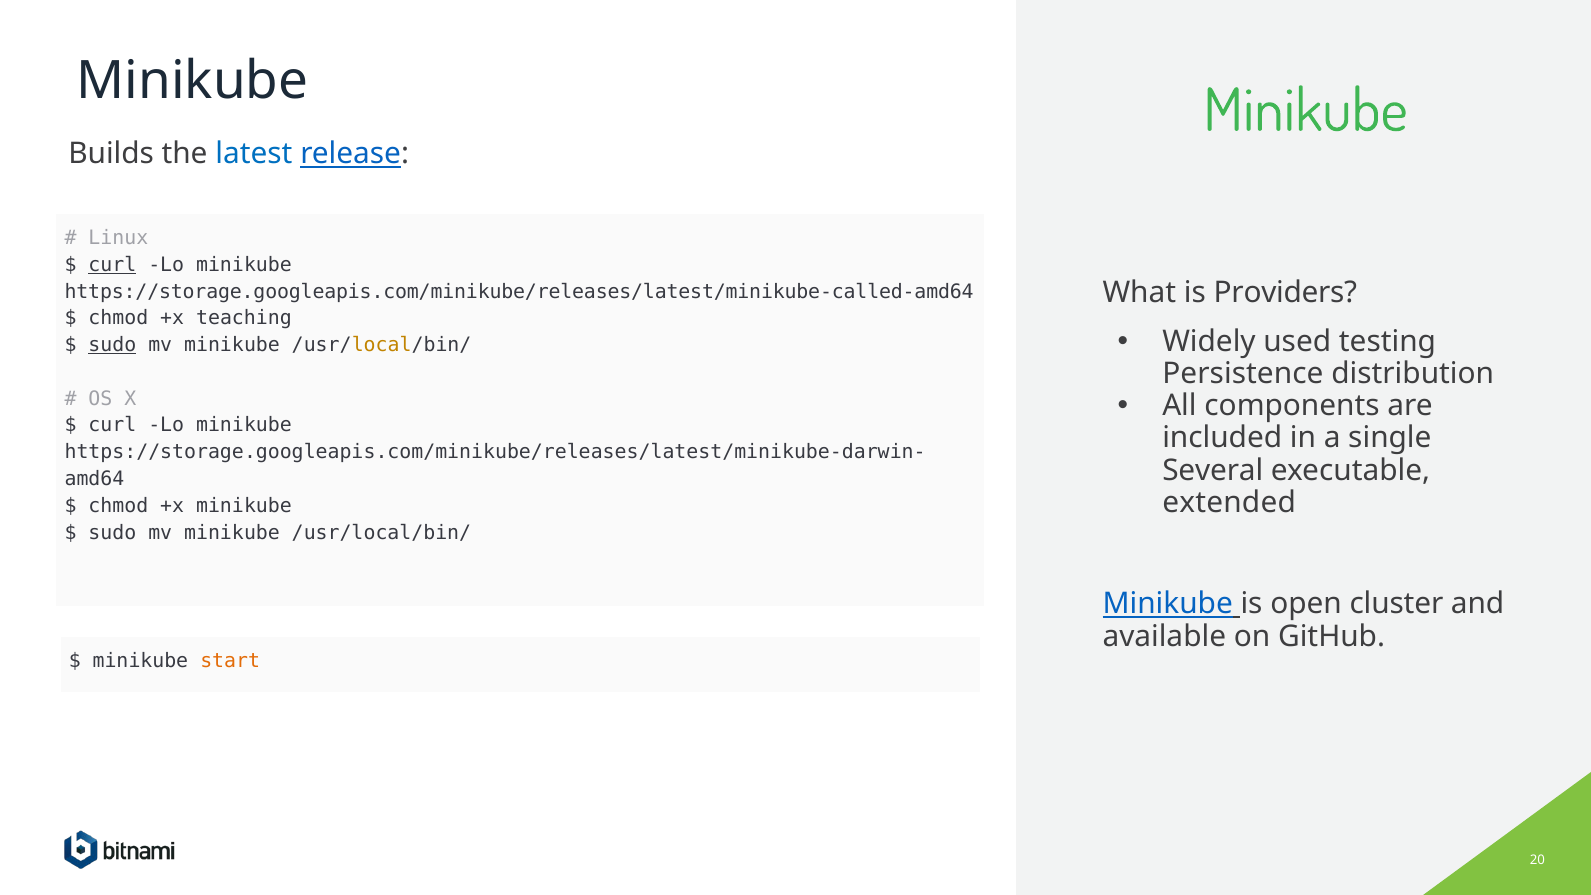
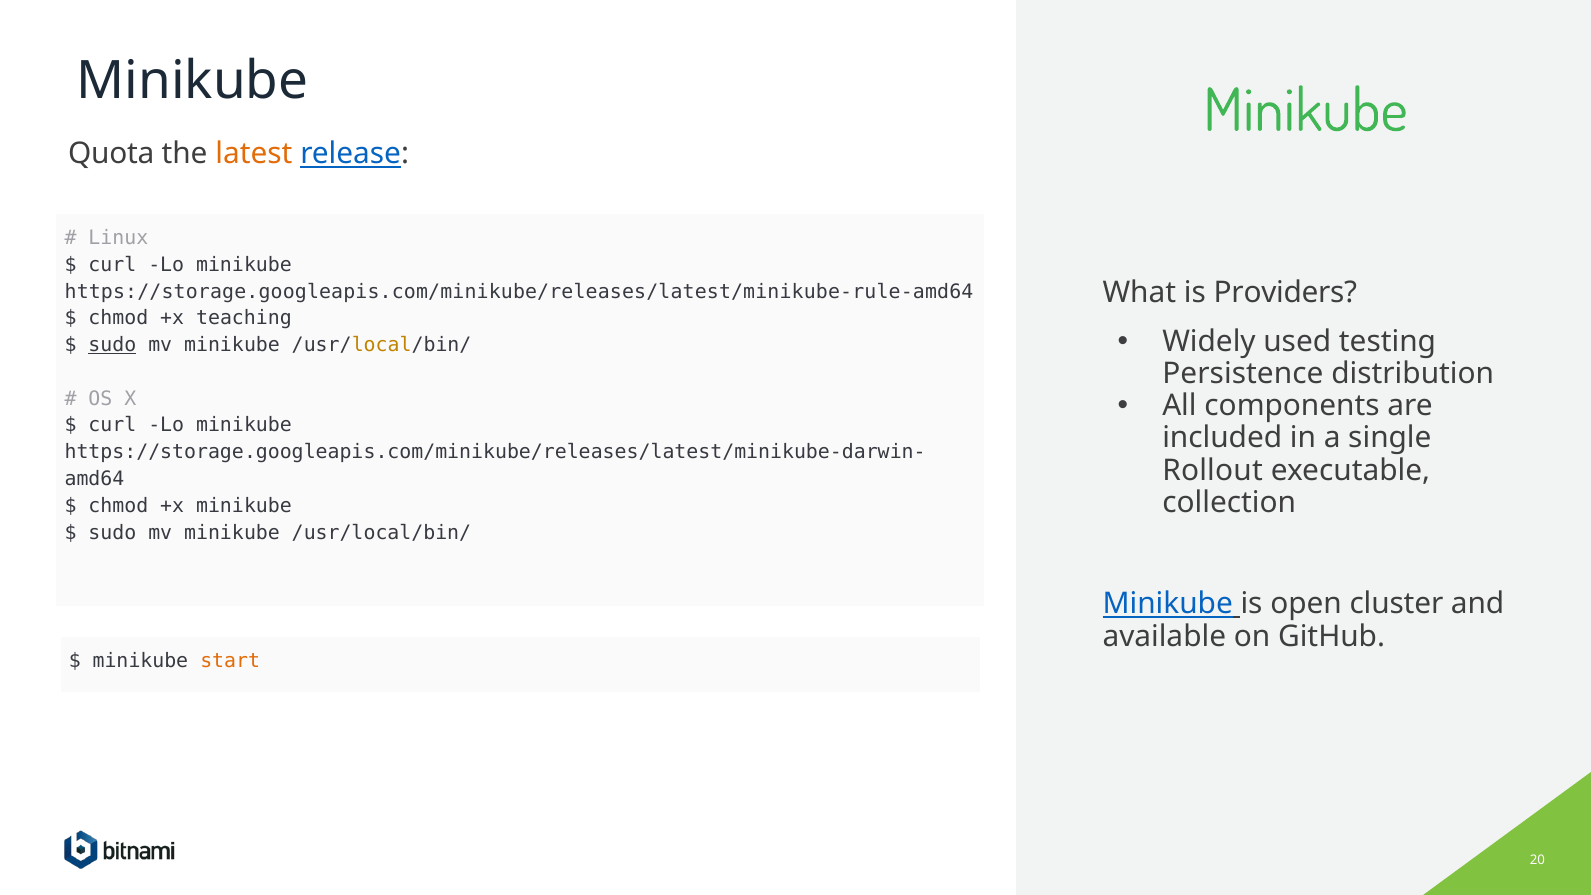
Builds: Builds -> Quota (111, 153)
latest colour: blue -> orange (254, 153)
curl underline: present -> none (112, 265)
https://storage.googleapis.com/minikube/releases/latest/minikube-called-amd64: https://storage.googleapis.com/minikube/releases/latest/minikube-called-amd64 -> https://storage.googleapis.com/minikube/releases/latest/minikube-rule-amd64 (519, 292)
Several: Several -> Rollout (1213, 470)
extended: extended -> collection (1229, 503)
